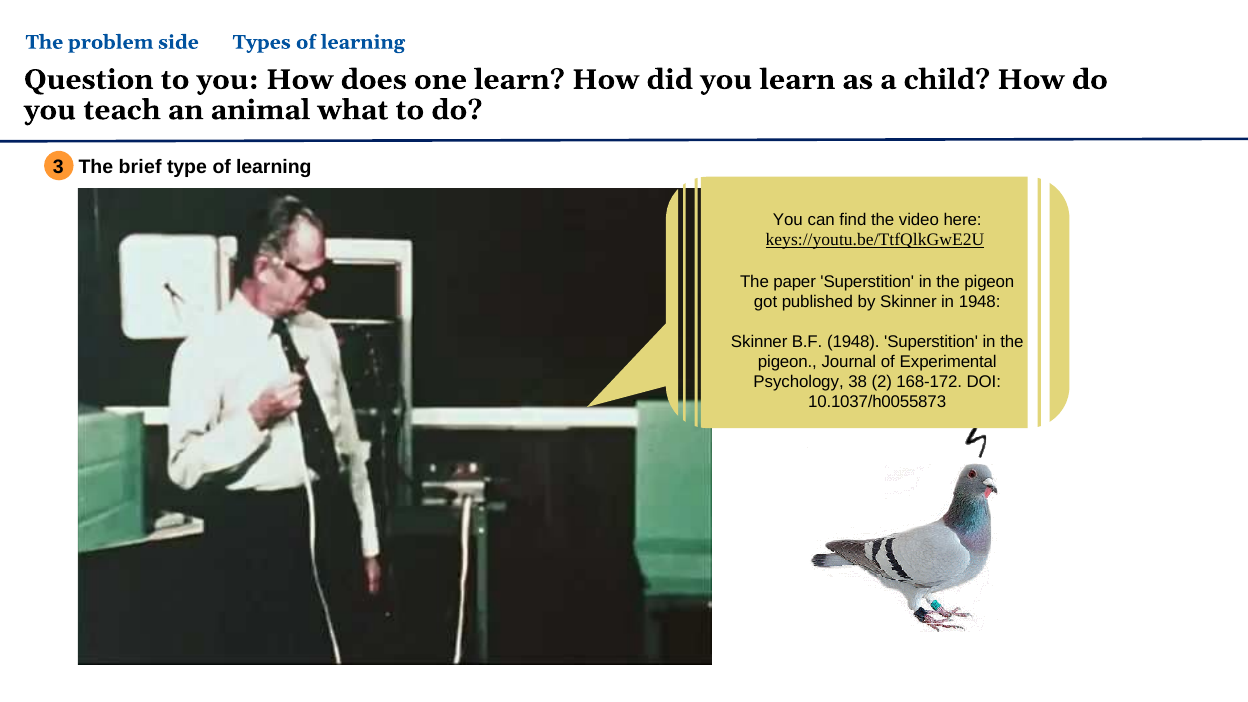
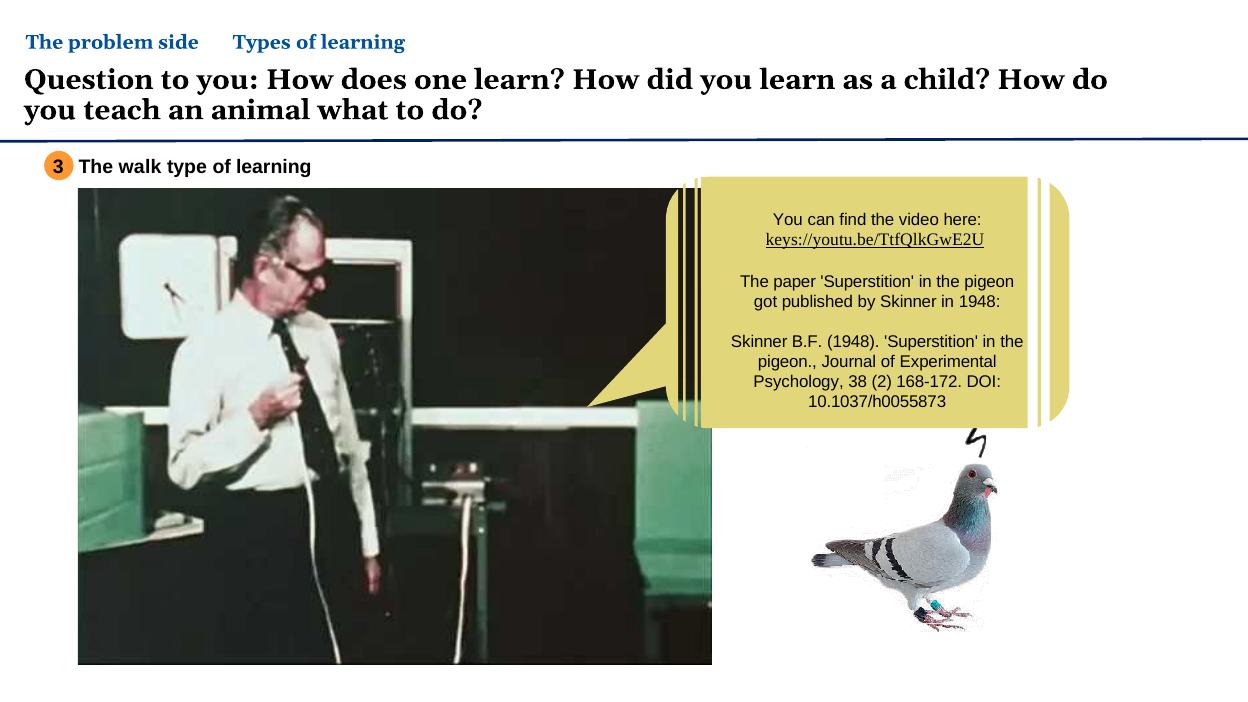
brief: brief -> walk (140, 167)
